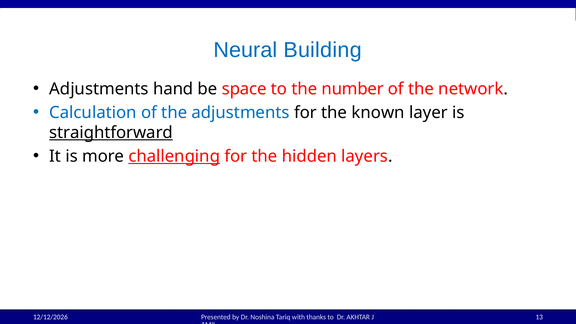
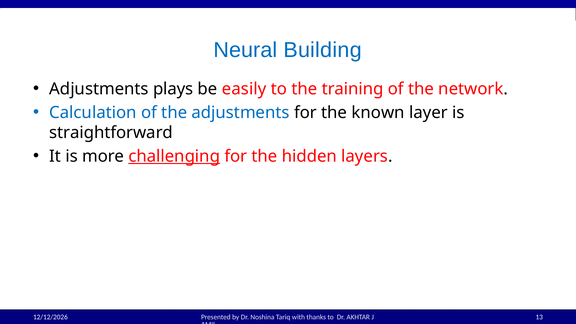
hand: hand -> plays (173, 89)
space: space -> easily (244, 89)
number: number -> training (353, 89)
straightforward underline: present -> none (111, 133)
